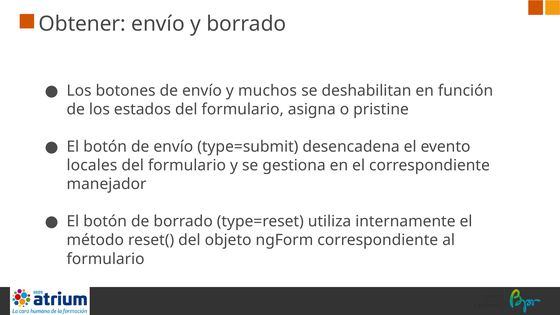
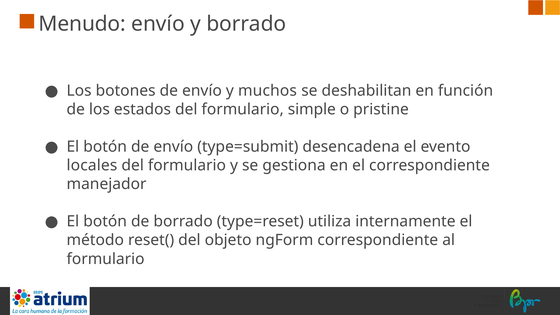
Obtener: Obtener -> Menudo (82, 24)
asigna: asigna -> simple (312, 109)
